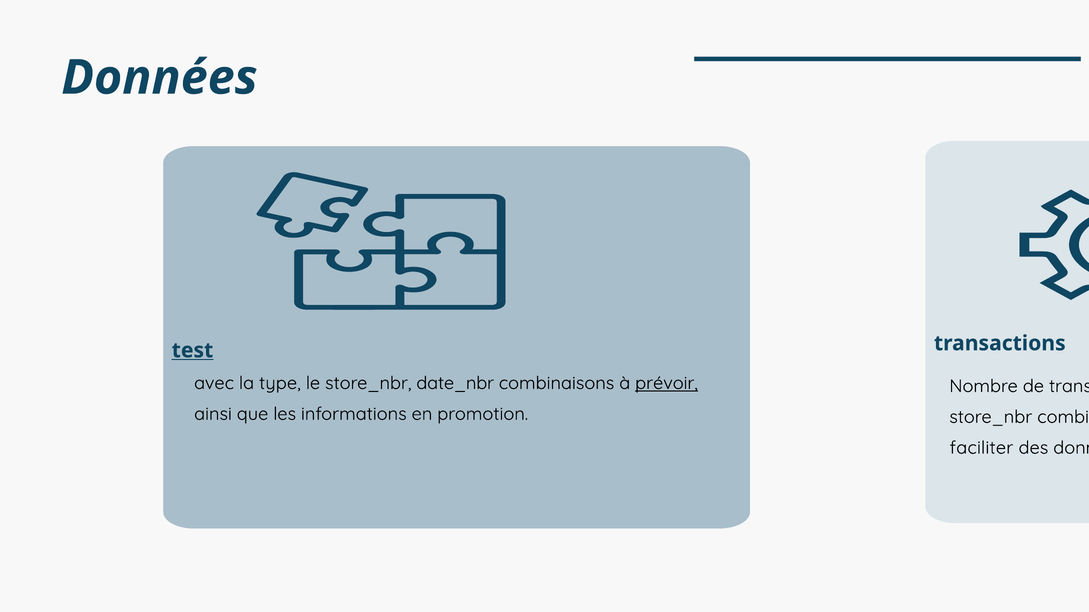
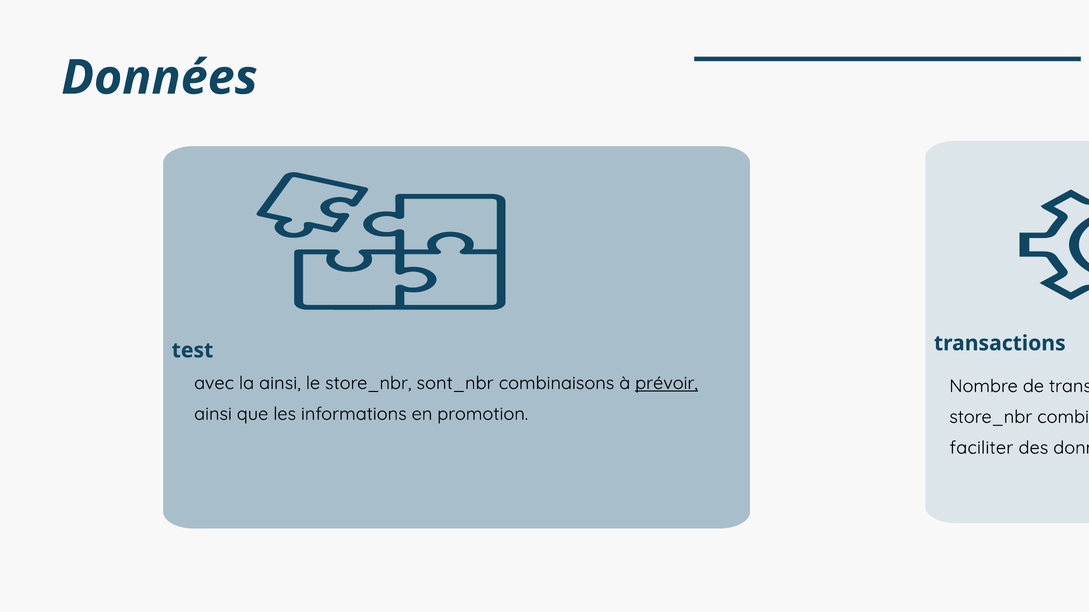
test underline: present -> none (192, 351)
la type: type -> ainsi (280, 383)
date_nbr: date_nbr -> sont_nbr (455, 383)
